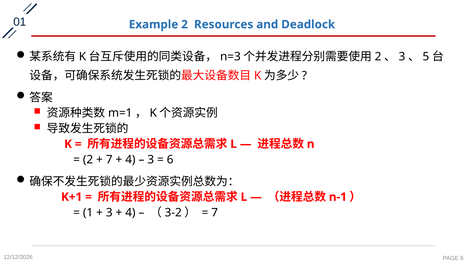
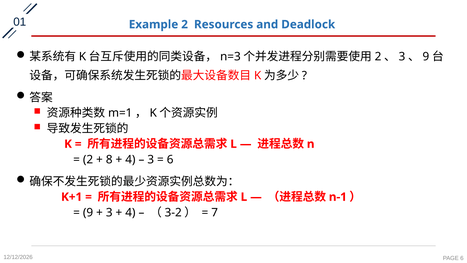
5: 5 -> 9 (426, 57)
7: 7 -> 8 (109, 159)
1: 1 -> 9 (88, 212)
